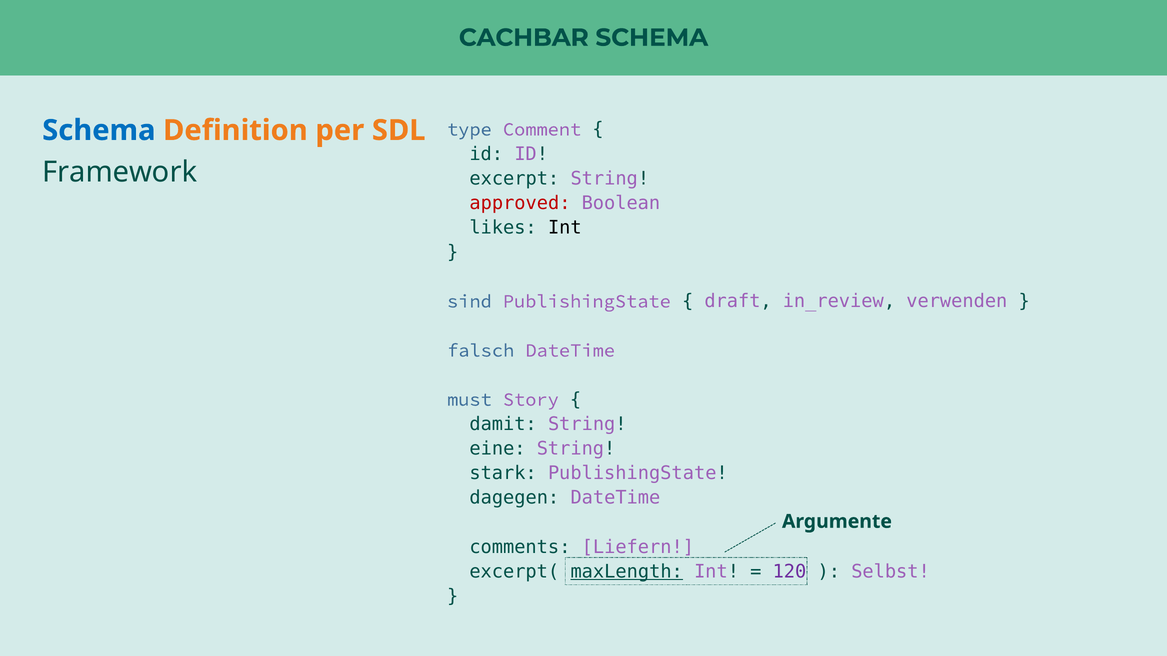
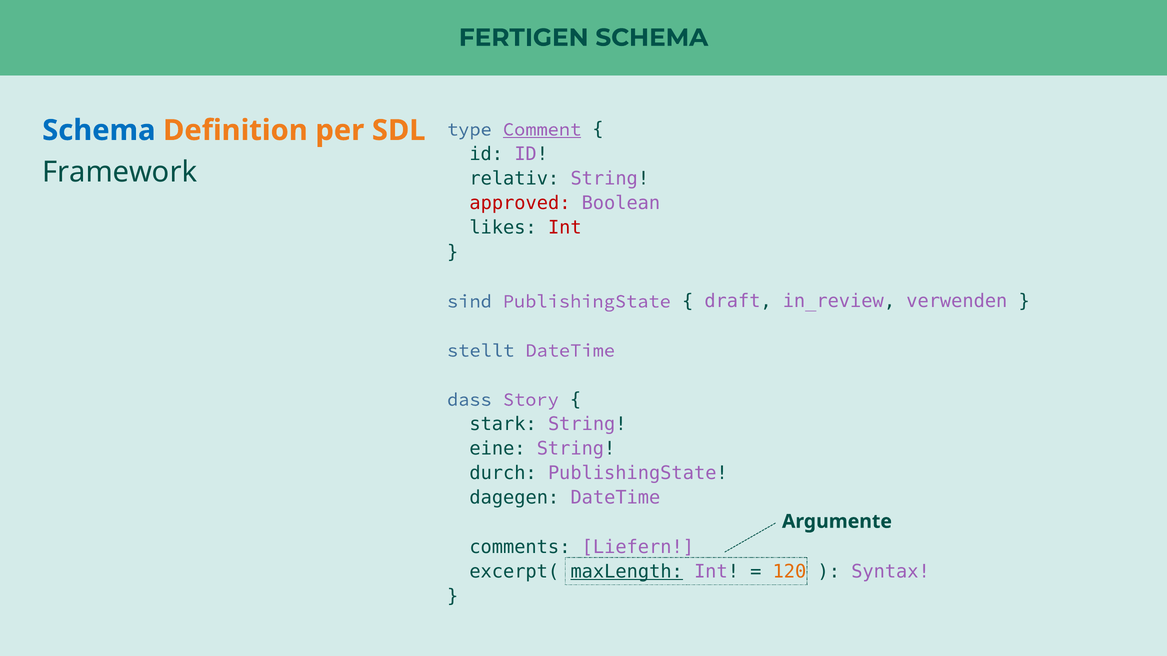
CACHBAR: CACHBAR -> FERTIGEN (524, 38)
Comment underline: none -> present (542, 129)
excerpt: excerpt -> relativ (514, 179)
Int colour: black -> red (565, 228)
falsch: falsch -> stellt (481, 351)
must: must -> dass (469, 400)
damit: damit -> stark (503, 424)
stark: stark -> durch (503, 474)
120 colour: purple -> orange (789, 572)
Selbst: Selbst -> Syntax (891, 572)
